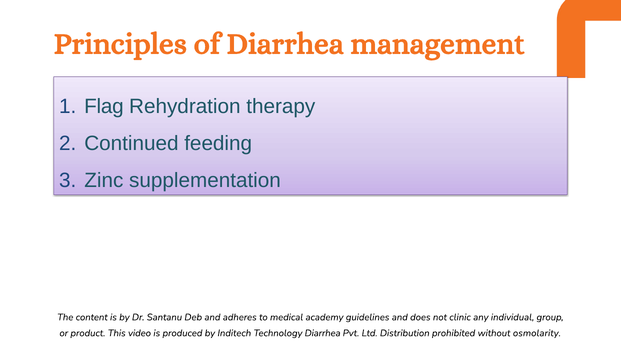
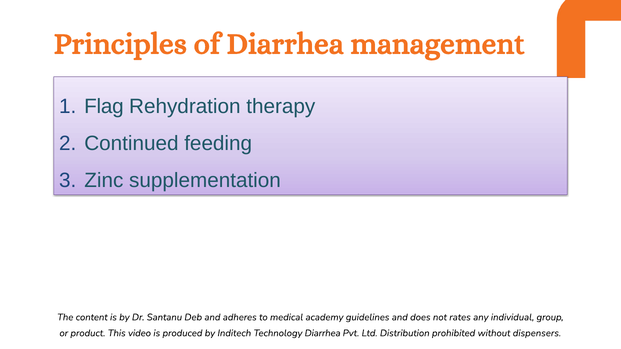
clinic: clinic -> rates (460, 317)
osmolarity: osmolarity -> dispensers (537, 333)
